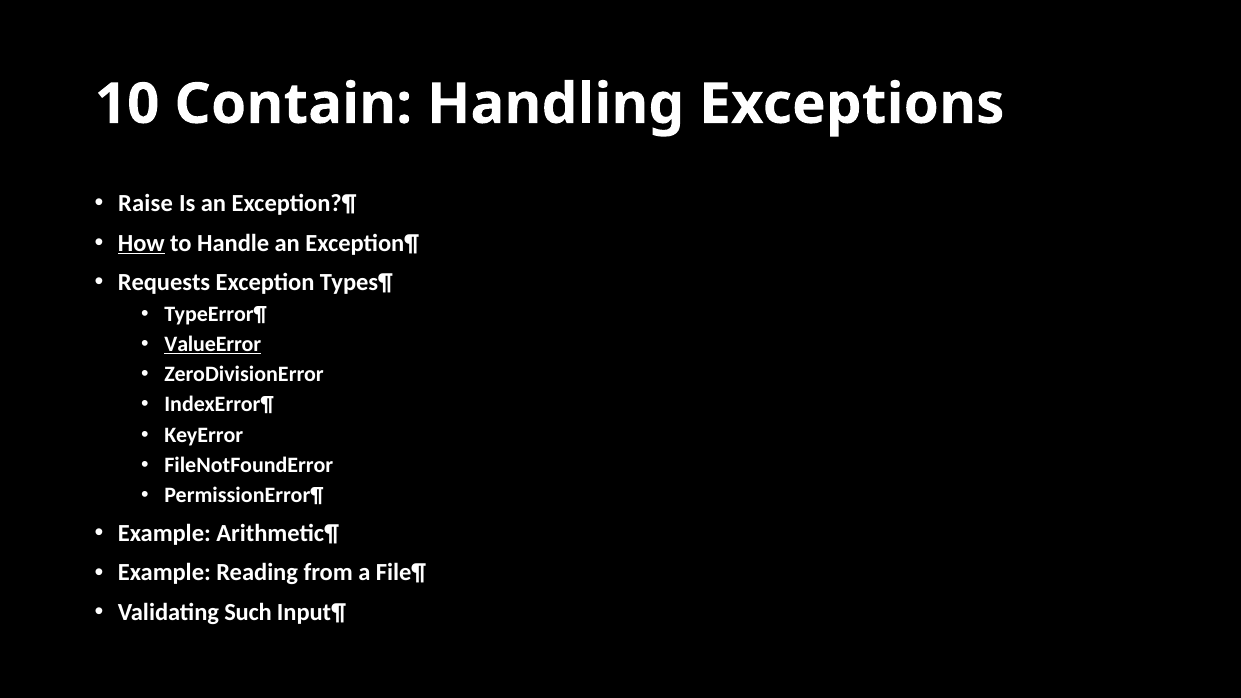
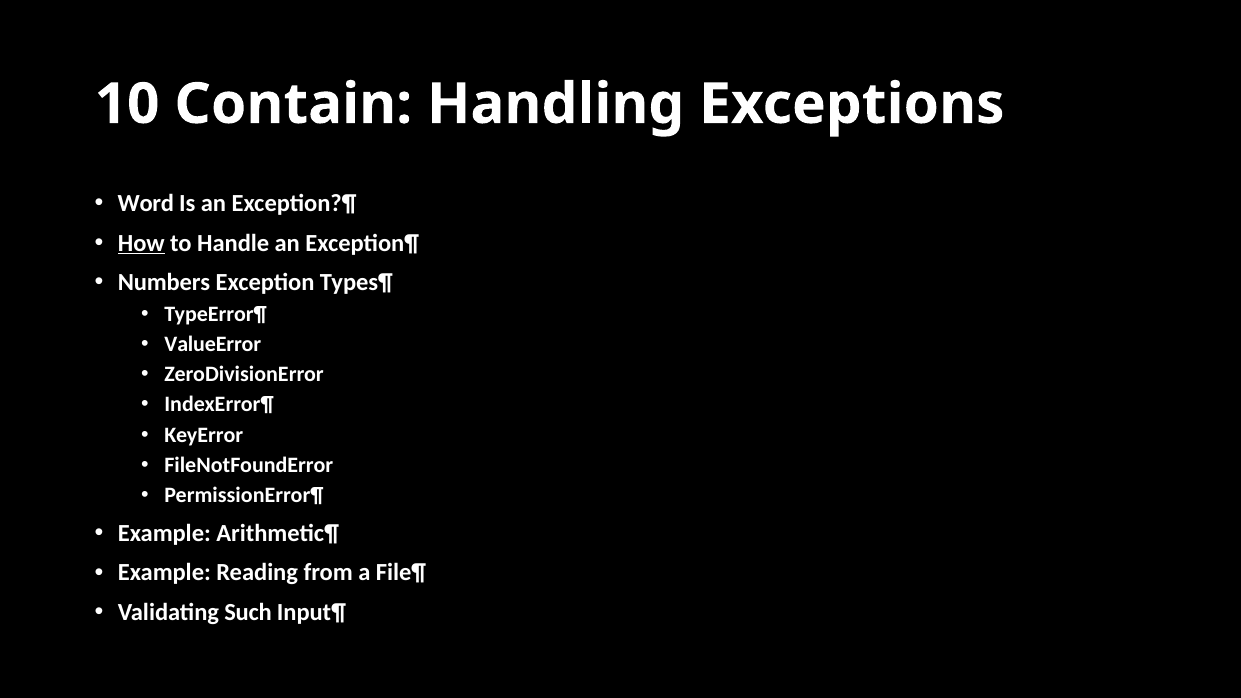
Raise: Raise -> Word (146, 204)
Requests: Requests -> Numbers (164, 283)
ValueError underline: present -> none (213, 344)
